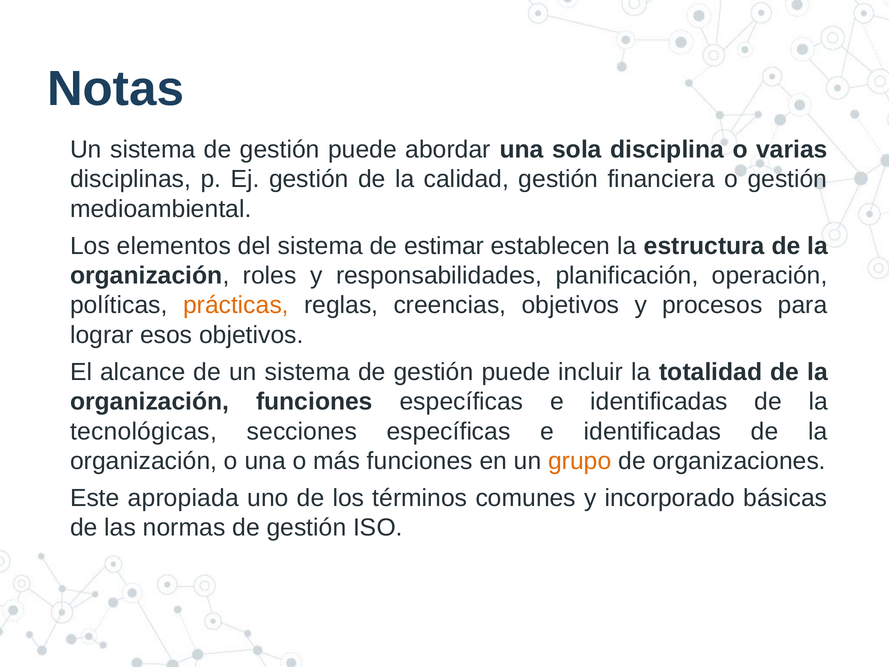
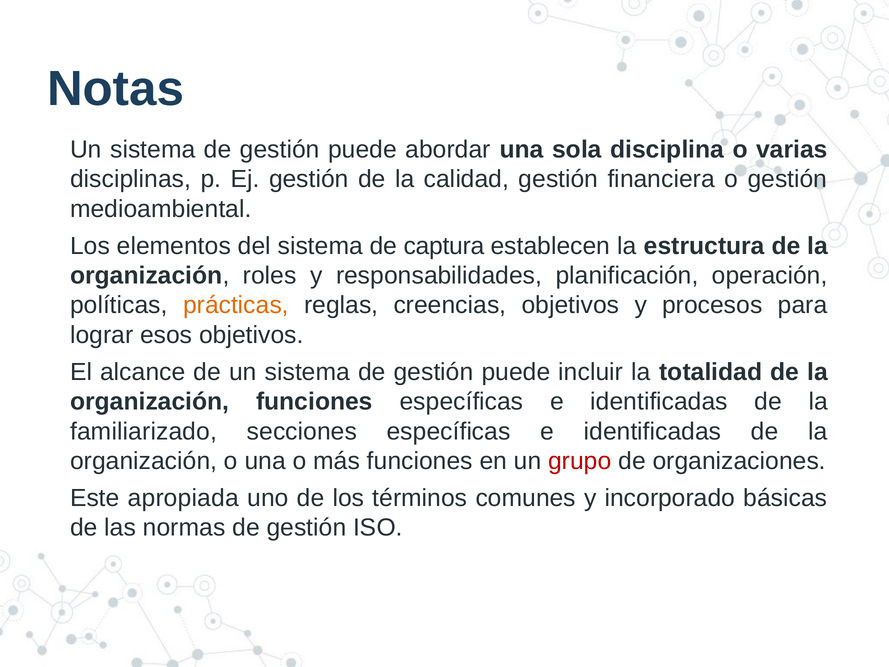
estimar: estimar -> captura (444, 246)
tecnológicas: tecnológicas -> familiarizado (144, 431)
grupo colour: orange -> red (580, 461)
